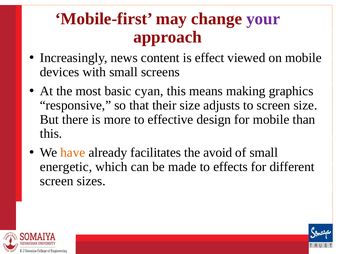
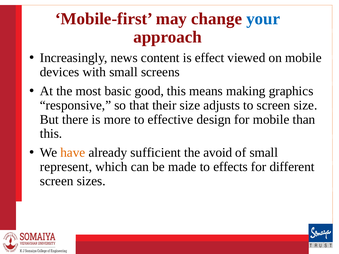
your colour: purple -> blue (263, 19)
cyan: cyan -> good (149, 91)
facilitates: facilitates -> sufficient (156, 153)
energetic: energetic -> represent (66, 167)
